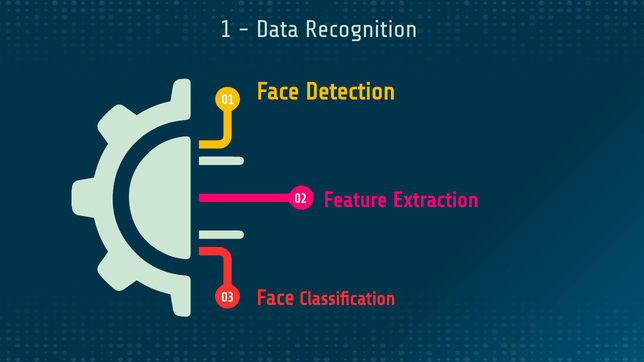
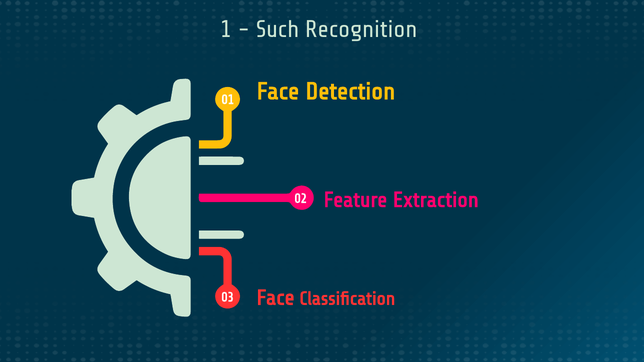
Data: Data -> Such (278, 29)
